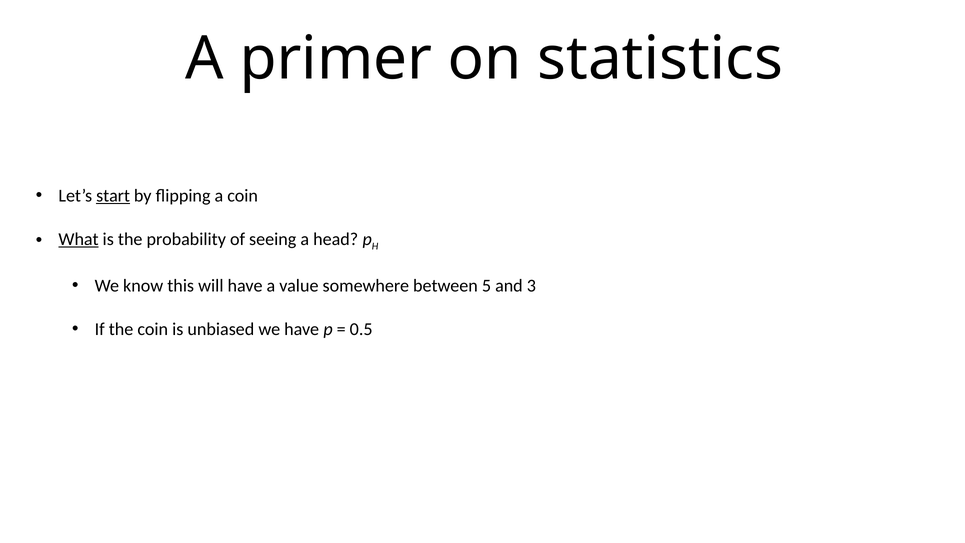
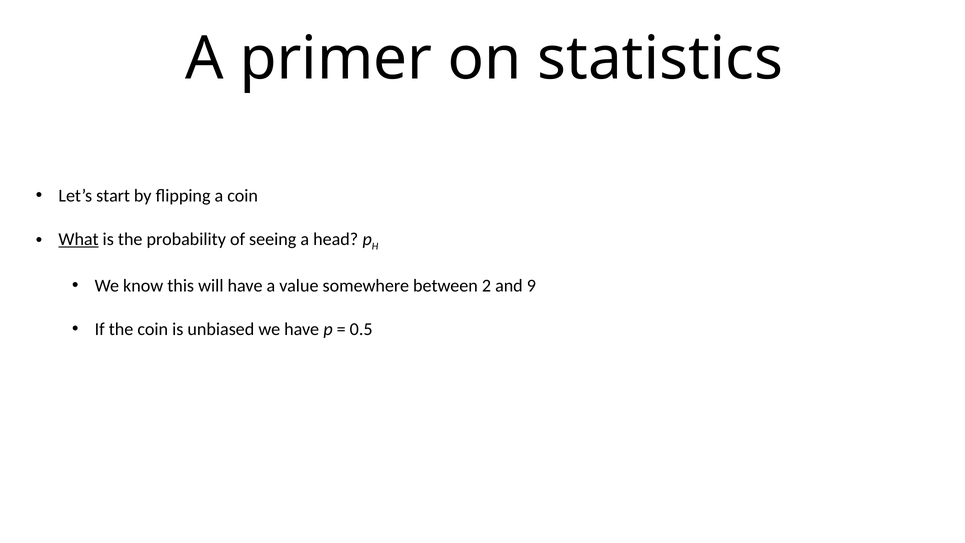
start underline: present -> none (113, 196)
5: 5 -> 2 (486, 286)
3: 3 -> 9 (531, 286)
